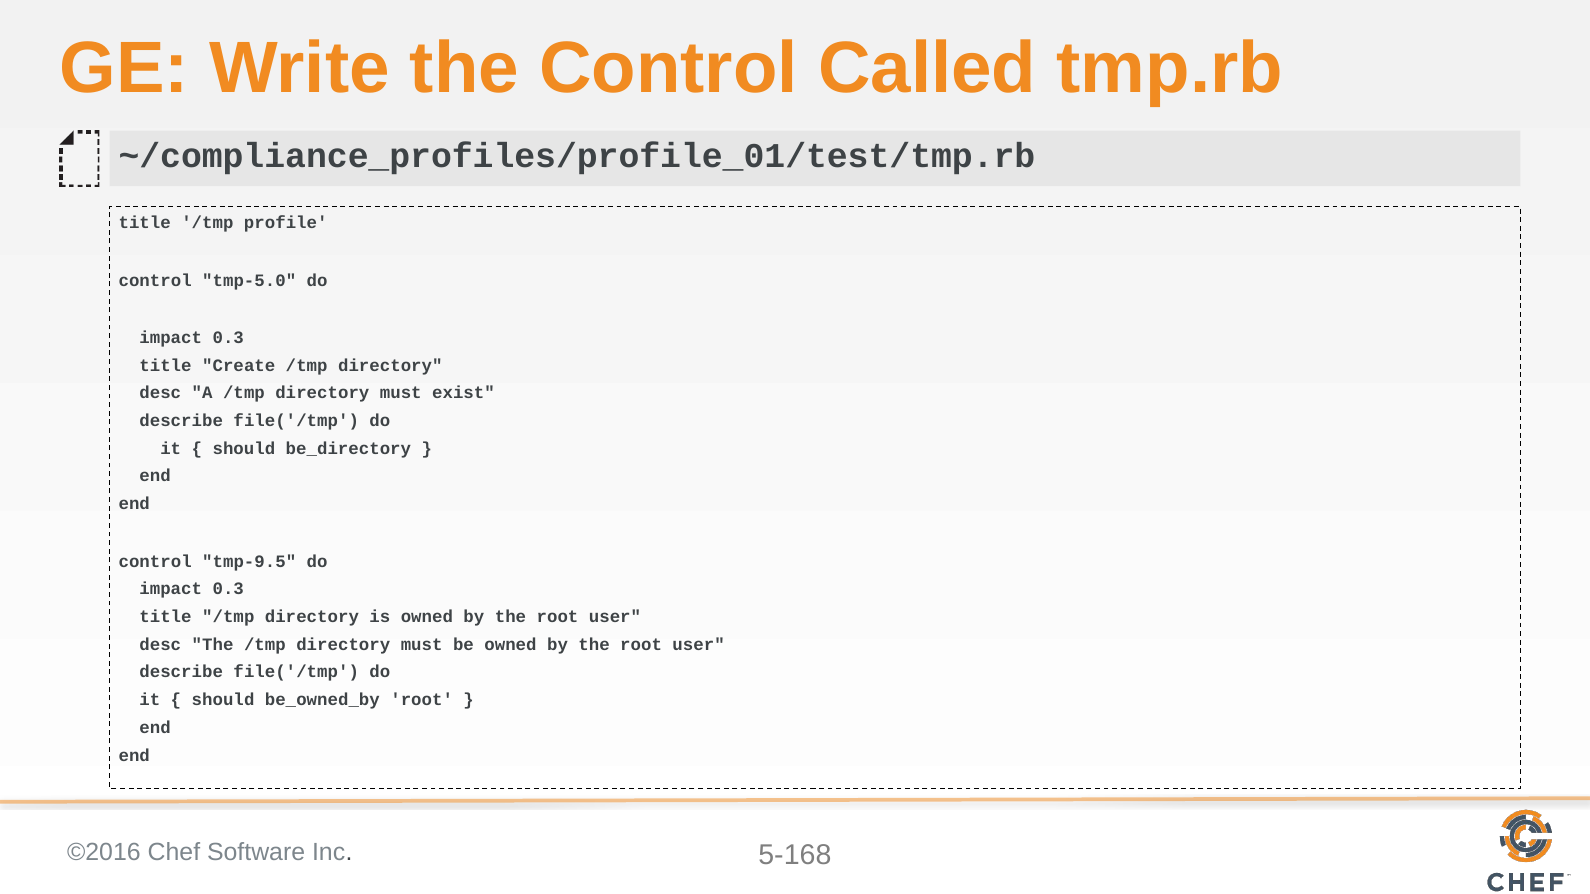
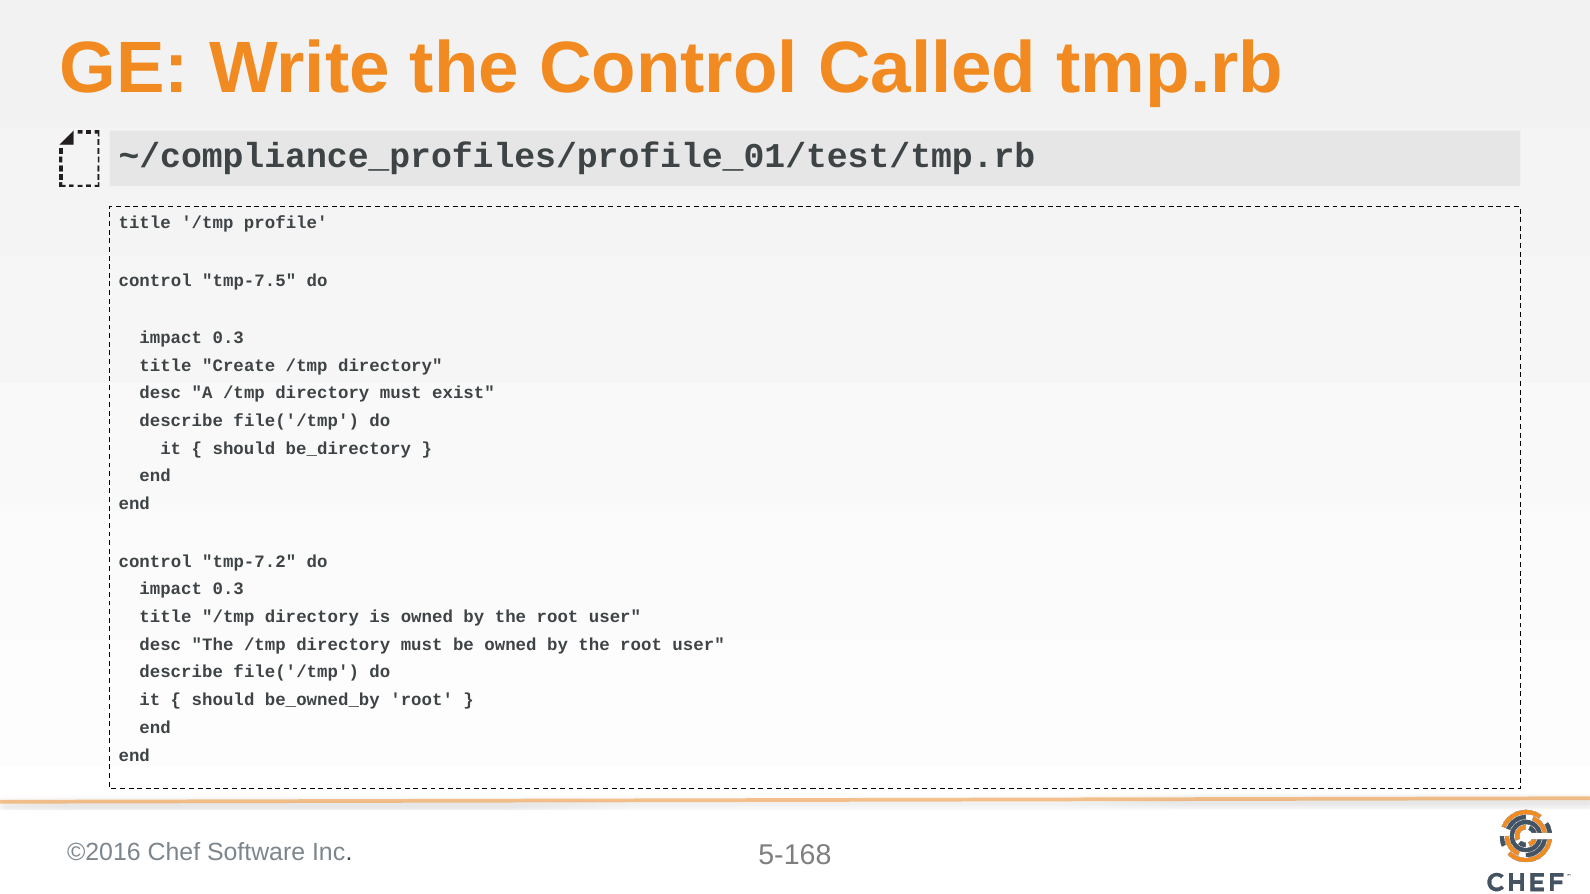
tmp-5.0: tmp-5.0 -> tmp-7.5 (249, 280)
tmp-9.5: tmp-9.5 -> tmp-7.2 (249, 562)
